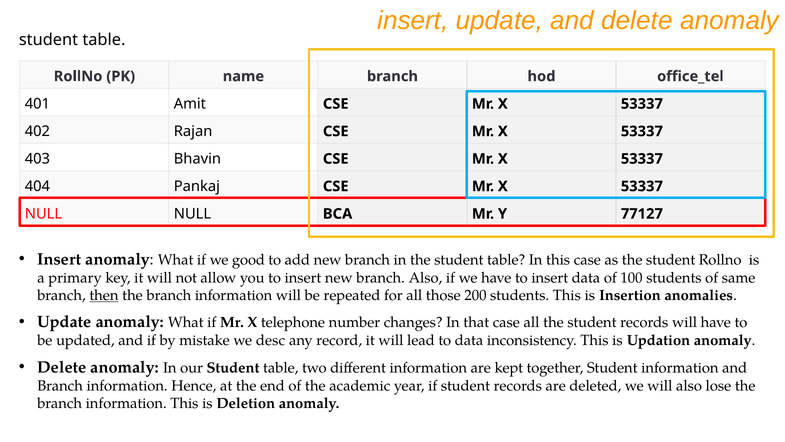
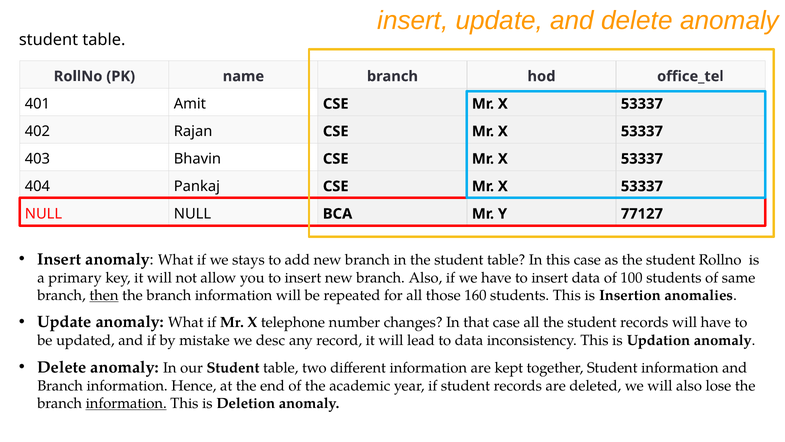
good: good -> stays (248, 259)
200: 200 -> 160 (475, 295)
information underline: none -> present (126, 403)
